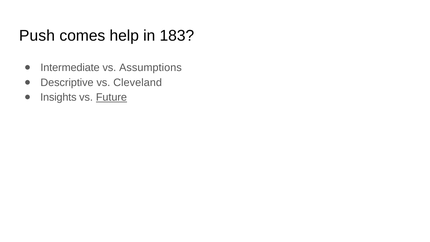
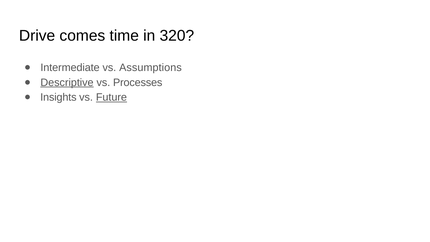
Push: Push -> Drive (37, 36)
help: help -> time (124, 36)
183: 183 -> 320 (177, 36)
Descriptive underline: none -> present (67, 82)
Cleveland: Cleveland -> Processes (138, 82)
